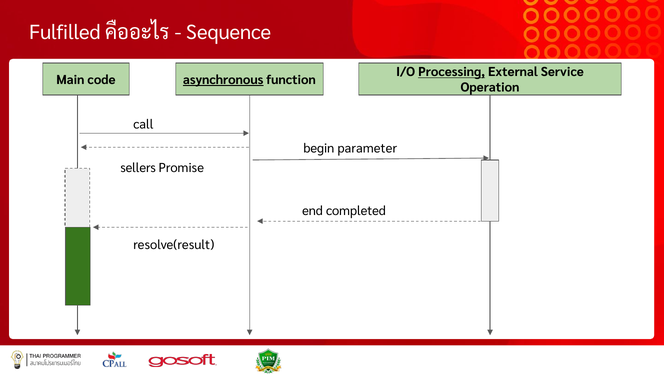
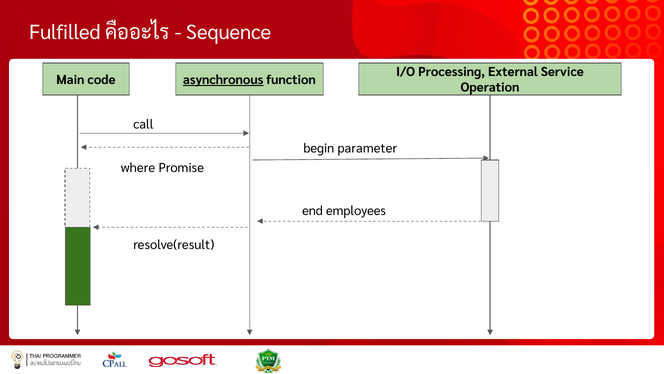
Processing underline: present -> none (452, 72)
sellers: sellers -> where (138, 168)
completed: completed -> employees (356, 211)
